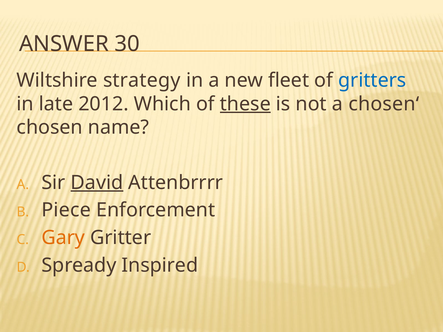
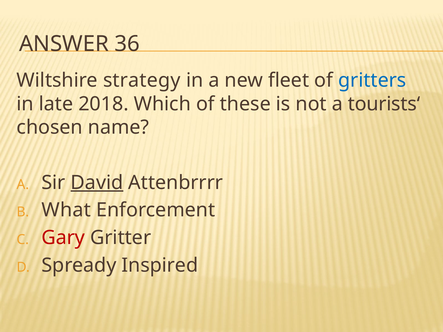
30: 30 -> 36 (127, 44)
2012: 2012 -> 2018 (103, 104)
these underline: present -> none (245, 104)
chosen‘: chosen‘ -> tourists‘ (384, 104)
Piece: Piece -> What (66, 210)
Gary colour: orange -> red (63, 238)
